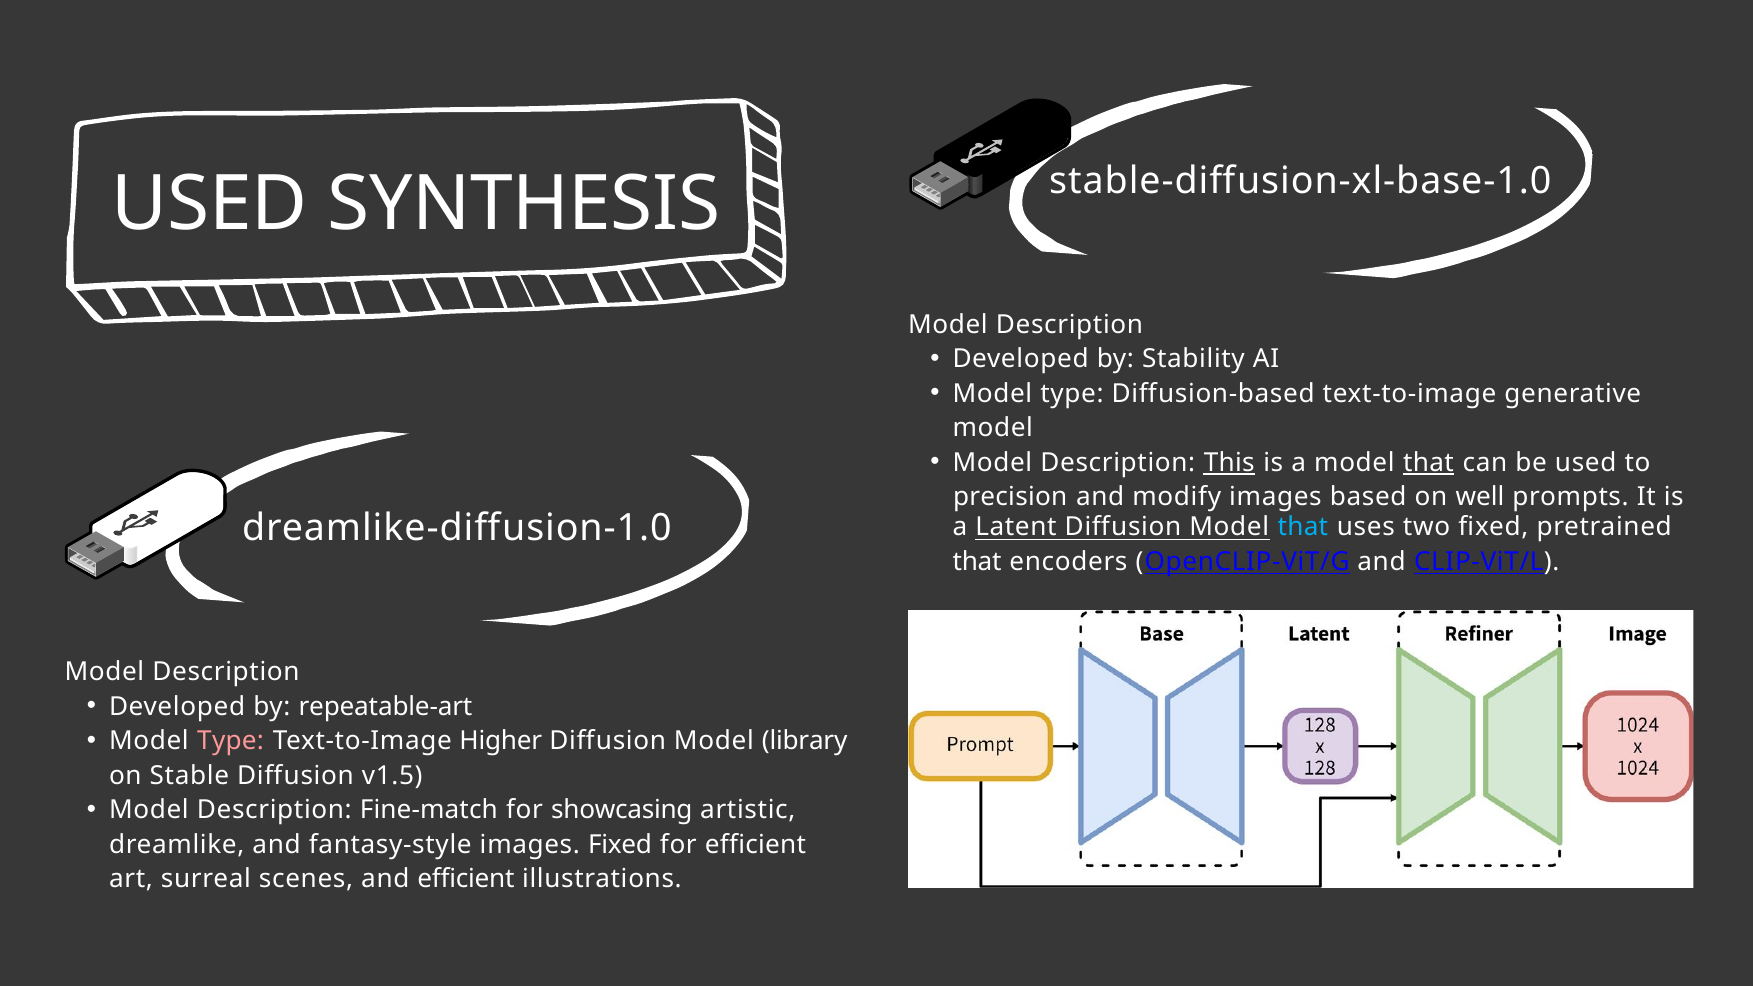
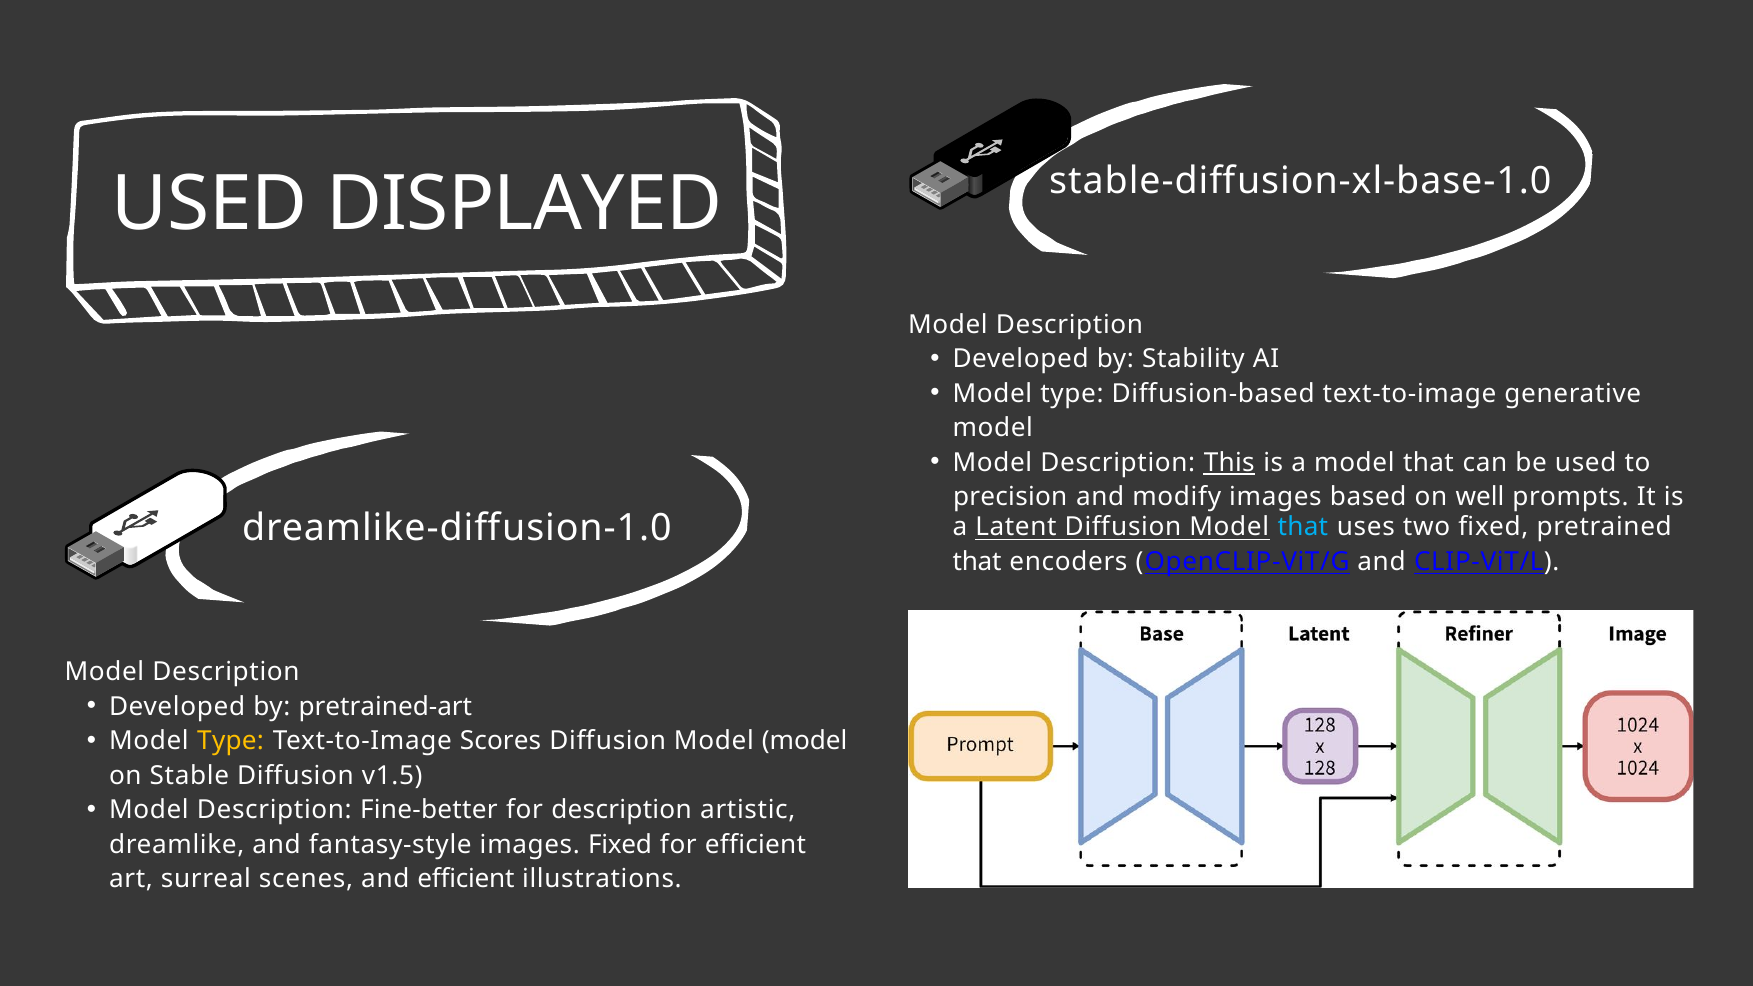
SYNTHESIS: SYNTHESIS -> DISPLAYED (524, 204)
that underline: present -> none (1429, 463)
repeatable-art: repeatable-art -> pretrained-art (385, 707)
Type colour: pink -> yellow (231, 741)
Higher: Higher -> Scores (501, 741)
Model library: library -> model (805, 741)
Fine-match: Fine-match -> Fine-better (429, 810)
for showcasing: showcasing -> description (622, 810)
